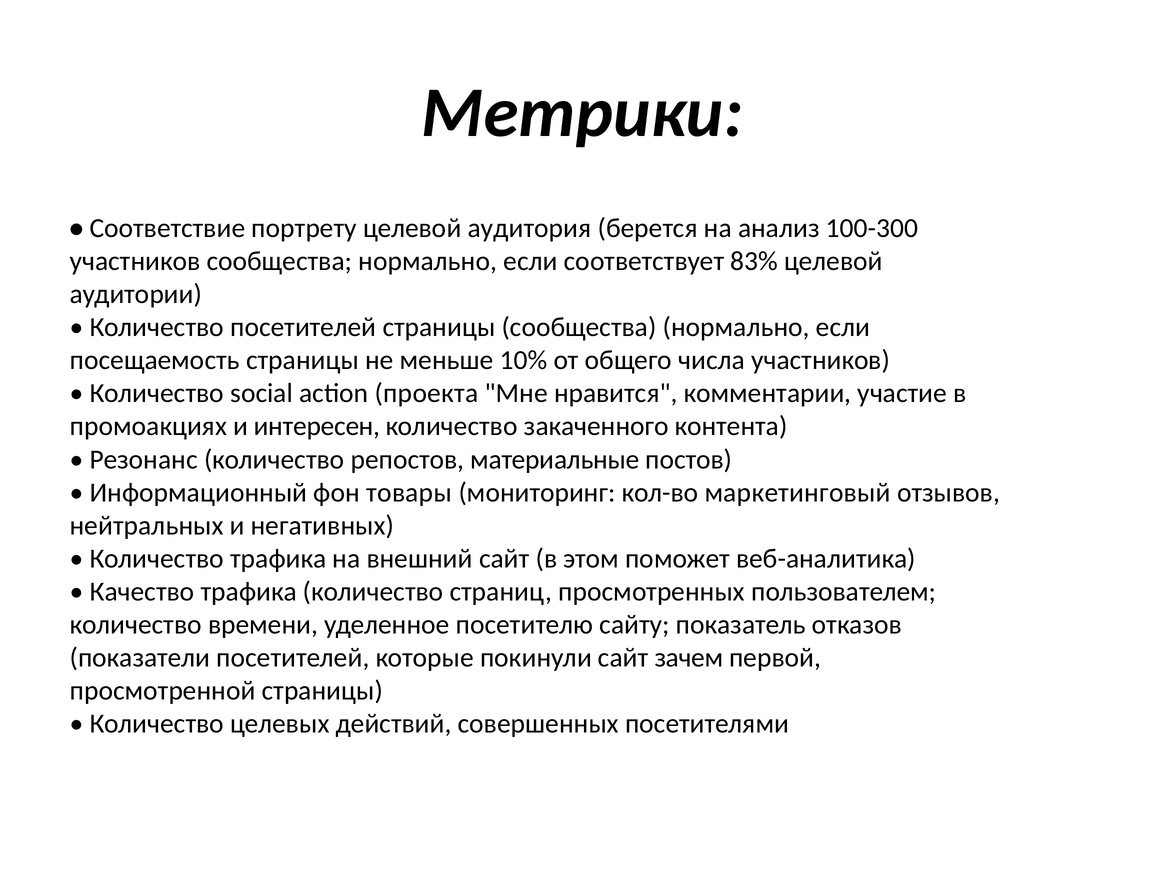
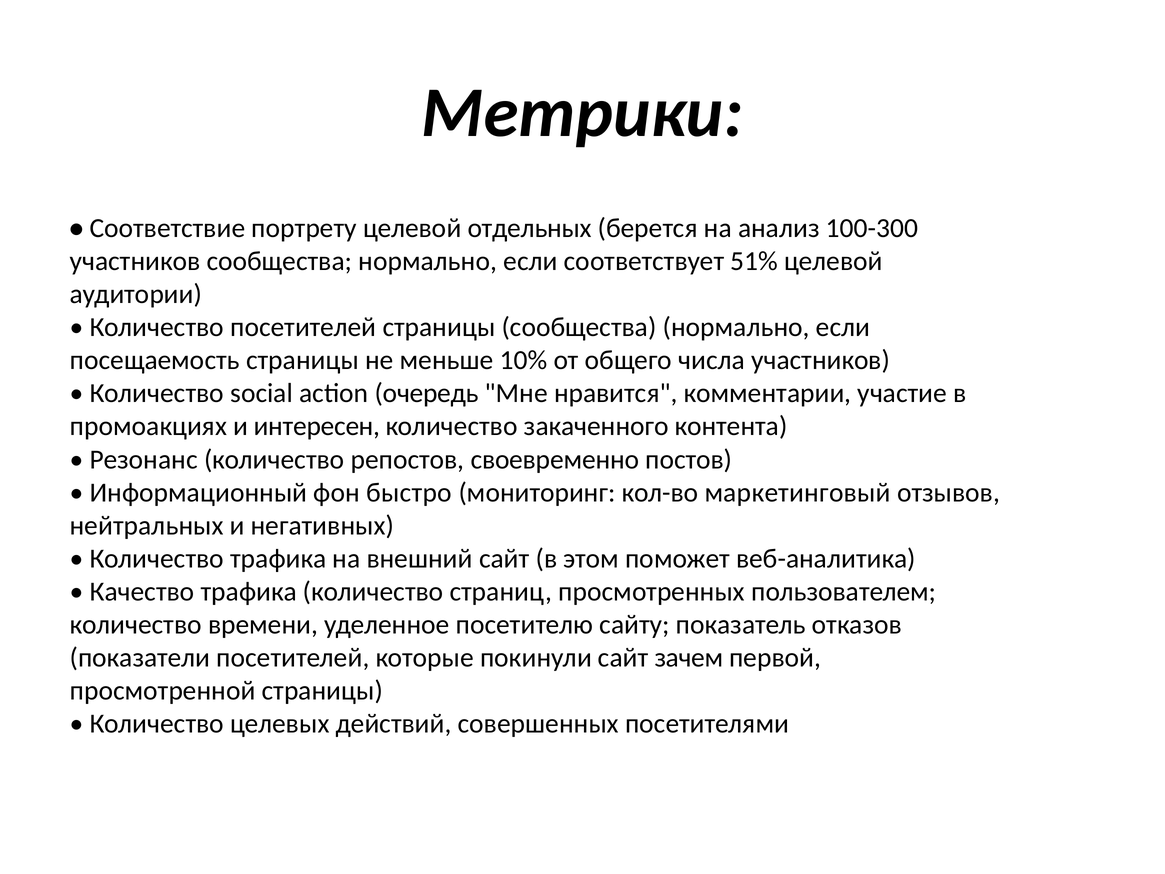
аудитория: аудитория -> отдельных (530, 228)
83%: 83% -> 51% (754, 261)
проекта: проекта -> очередь (427, 393)
материальные: материальные -> своевременно (555, 459)
товары: товары -> быстро (409, 492)
